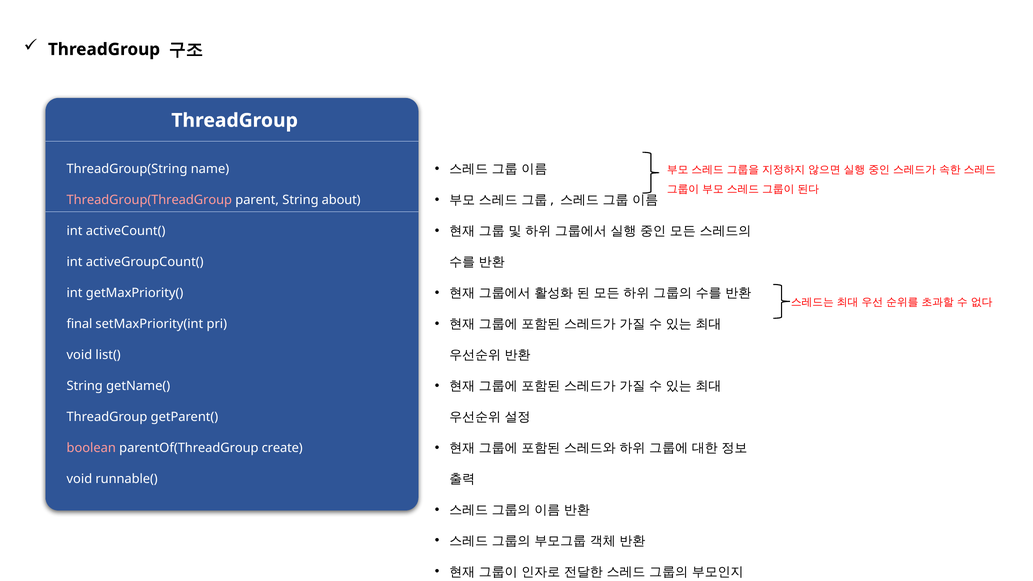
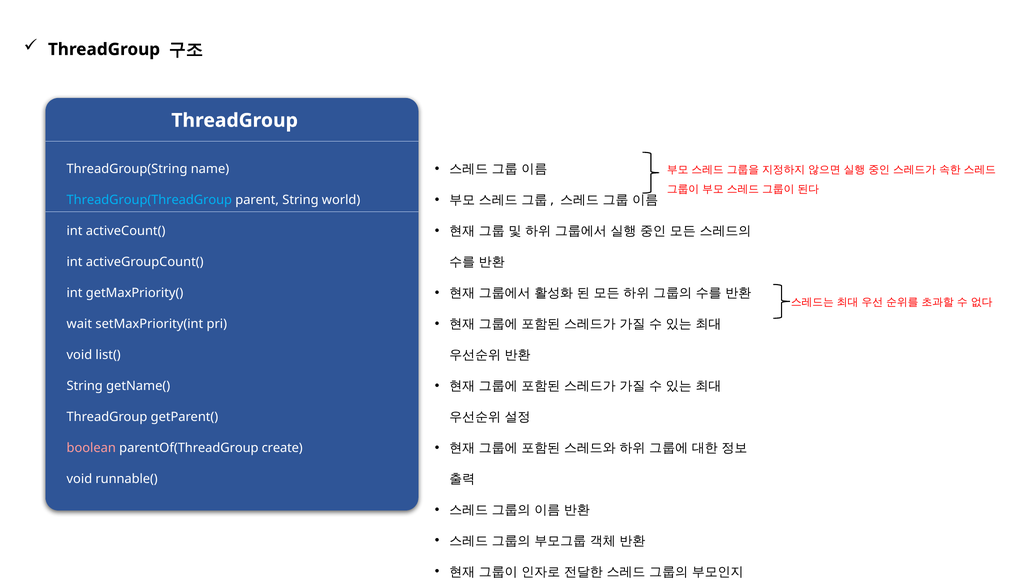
ThreadGroup(ThreadGroup colour: pink -> light blue (149, 200)
about: about -> world (341, 200)
final: final -> wait (79, 324)
